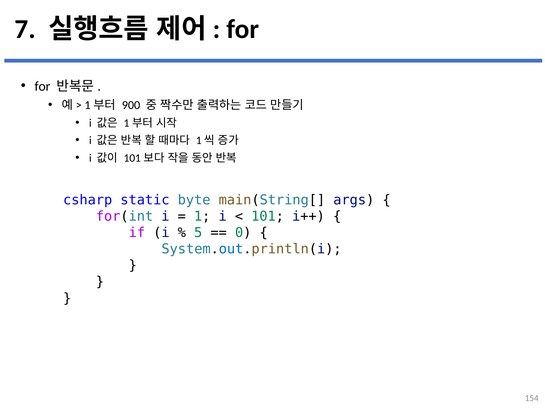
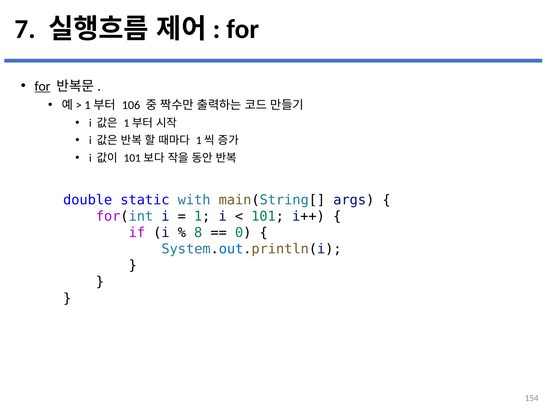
for underline: none -> present (42, 86)
900: 900 -> 106 (131, 105)
csharp: csharp -> double (88, 200)
byte: byte -> with (194, 200)
5: 5 -> 8 (198, 233)
